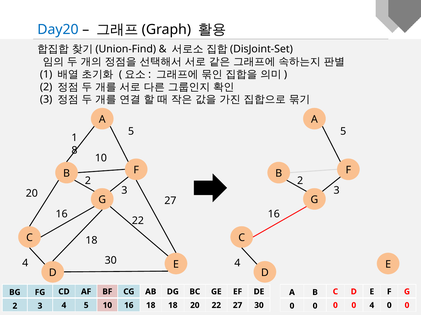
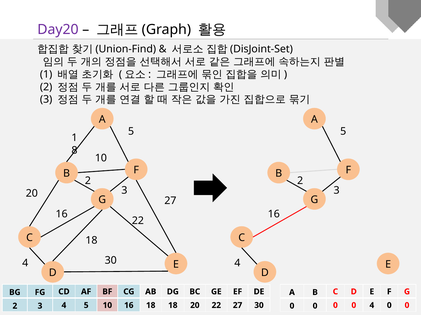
Day20 colour: blue -> purple (58, 30)
